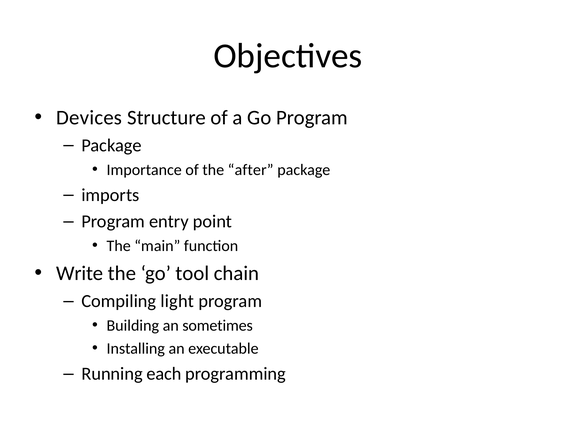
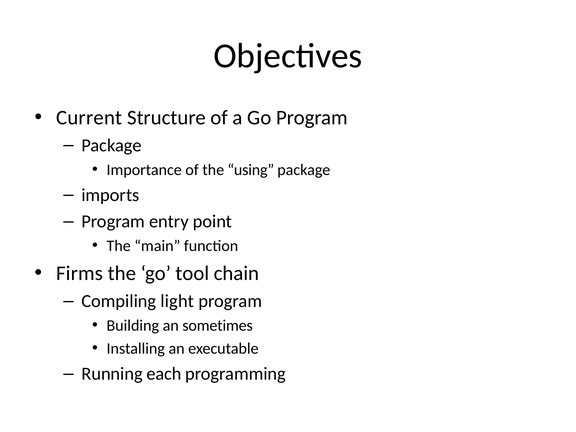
Devices: Devices -> Current (89, 118)
after: after -> using (251, 170)
Write: Write -> Firms (80, 273)
